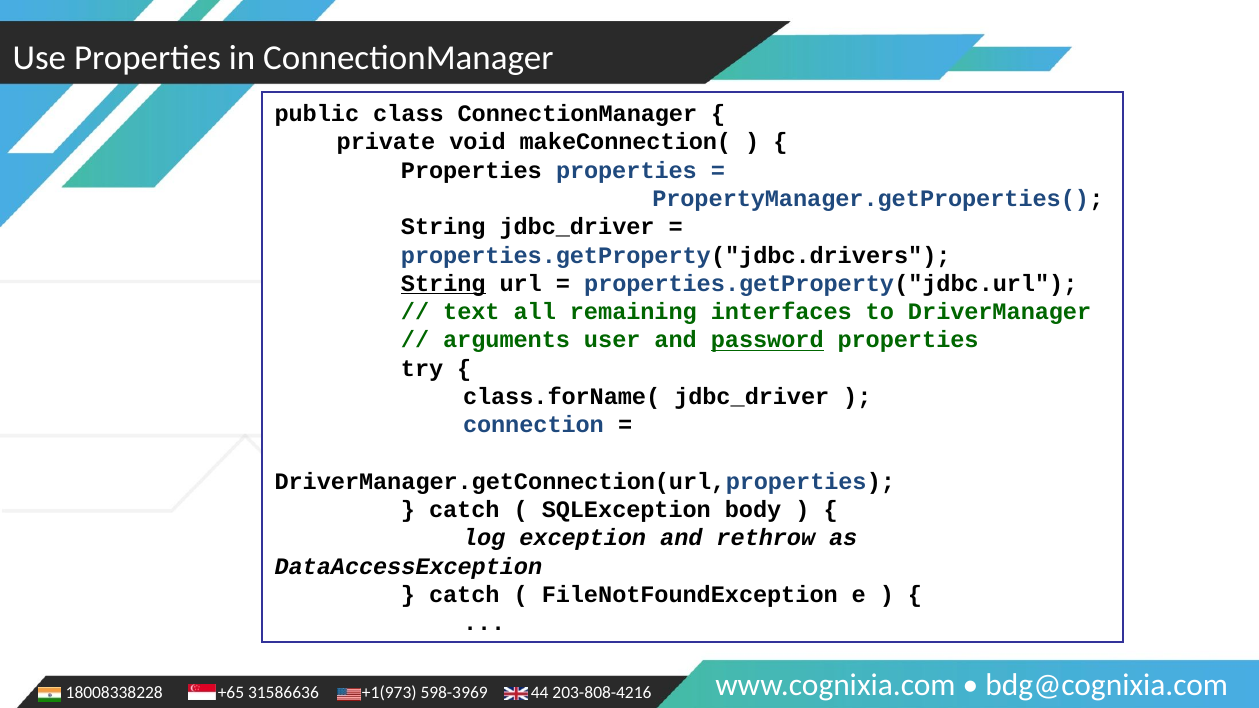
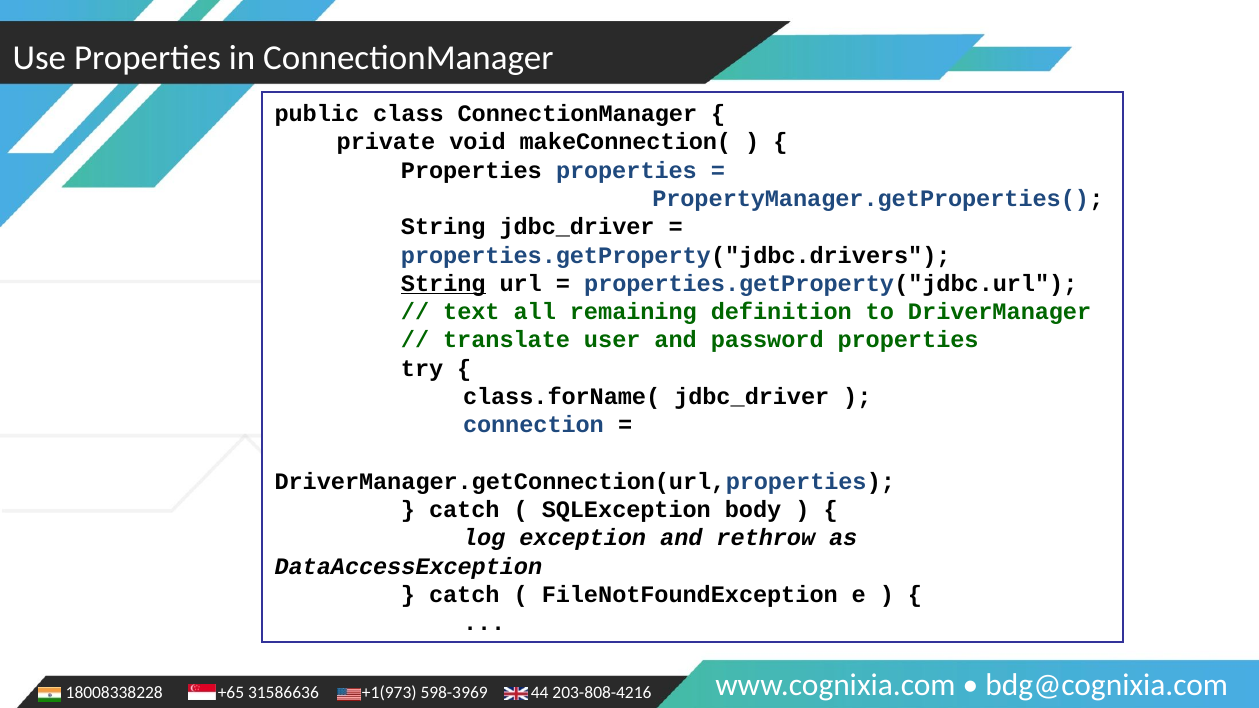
interfaces: interfaces -> definition (781, 312)
arguments: arguments -> translate (507, 340)
password underline: present -> none (767, 340)
